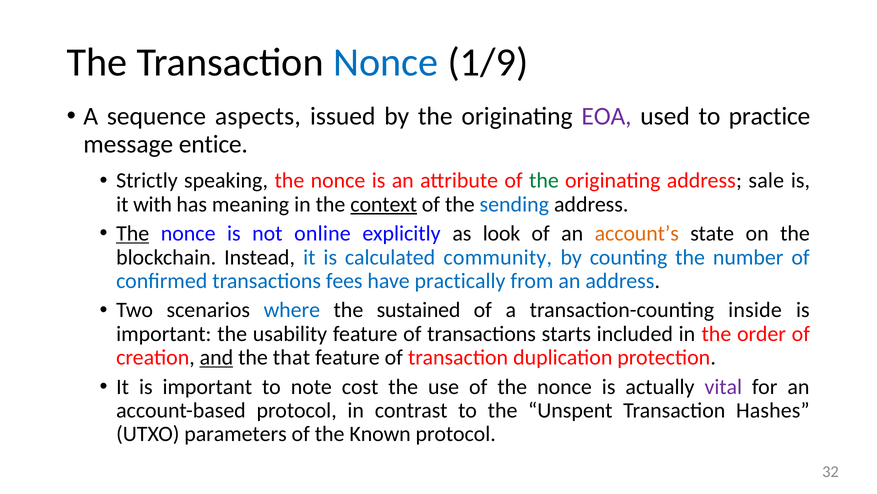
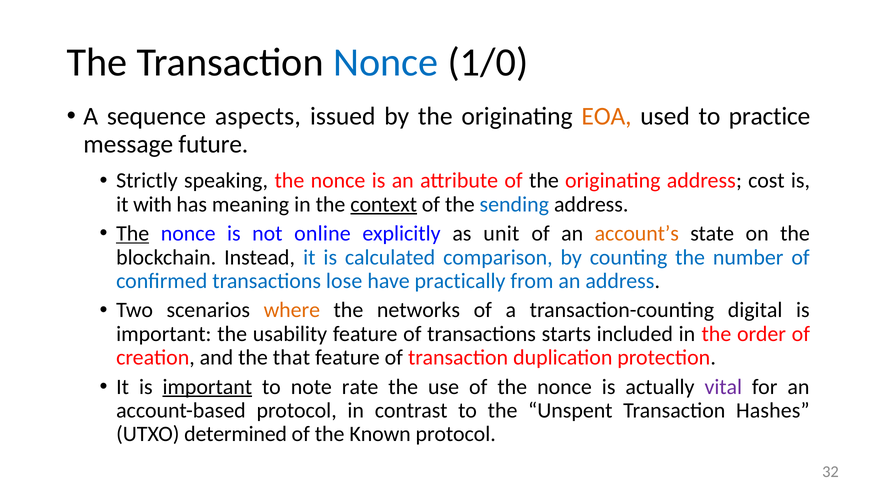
1/9: 1/9 -> 1/0 (488, 63)
EOA colour: purple -> orange (607, 116)
entice: entice -> future (213, 144)
the colour: green -> black (544, 180)
sale: sale -> cost (766, 180)
look: look -> unit (501, 233)
community: community -> comparison (498, 257)
fees: fees -> lose (344, 281)
where colour: blue -> orange (292, 310)
sustained: sustained -> networks (418, 310)
inside: inside -> digital (755, 310)
and underline: present -> none (216, 357)
important underline: none -> present (207, 386)
cost: cost -> rate (360, 386)
parameters: parameters -> determined (236, 434)
